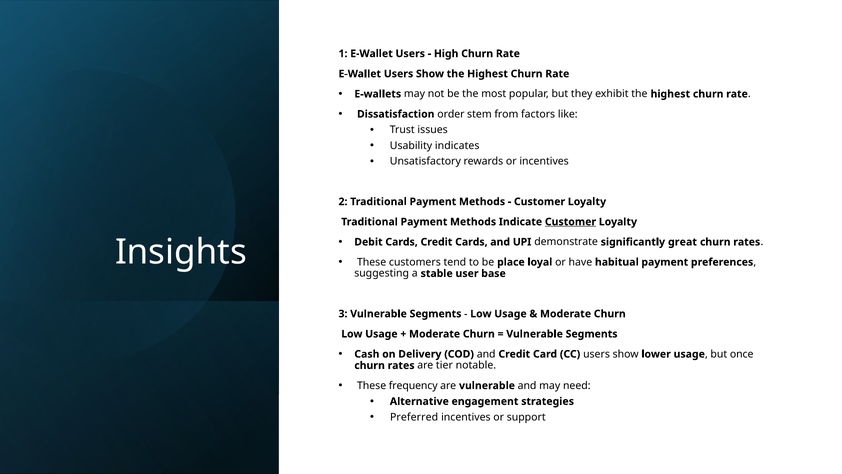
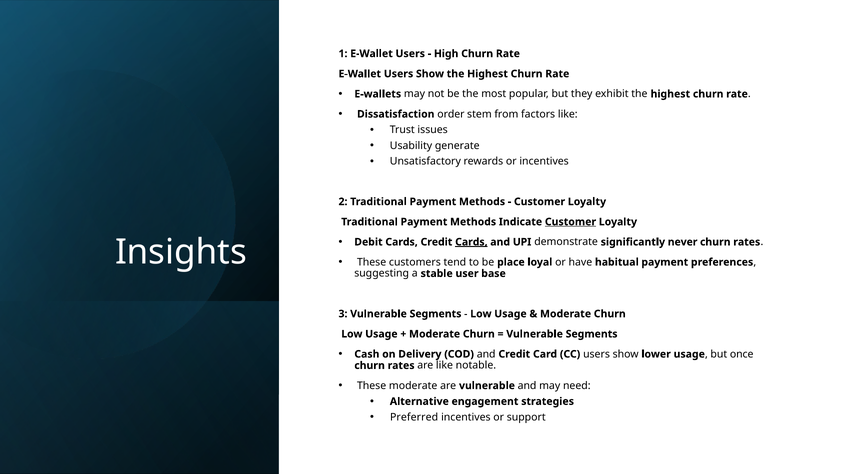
indicates: indicates -> generate (457, 146)
Cards underline: none -> present (471, 242)
great: great -> never (683, 242)
are tier: tier -> like (444, 365)
These frequency: frequency -> moderate (413, 385)
